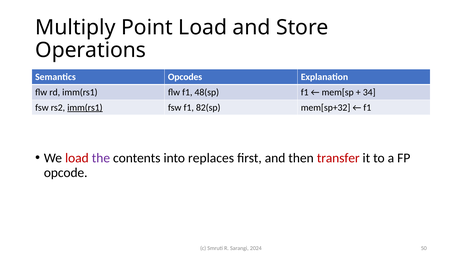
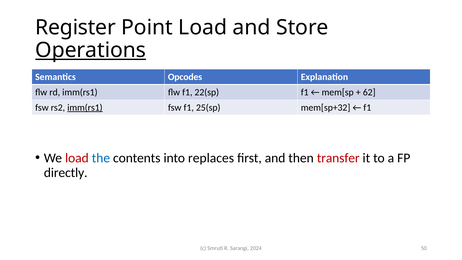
Multiply: Multiply -> Register (75, 27)
Operations underline: none -> present (91, 50)
48(sp: 48(sp -> 22(sp (207, 92)
34: 34 -> 62 (369, 92)
82(sp: 82(sp -> 25(sp (208, 107)
the colour: purple -> blue (101, 158)
opcode: opcode -> directly (66, 172)
